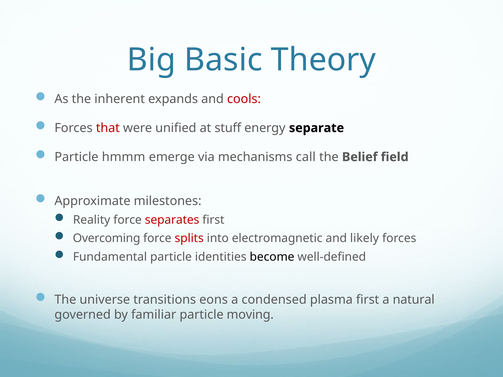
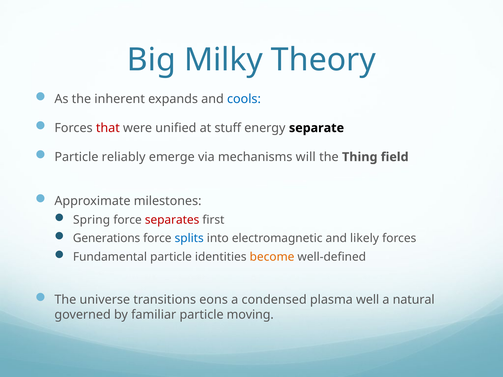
Basic: Basic -> Milky (223, 60)
cools colour: red -> blue (244, 99)
hmmm: hmmm -> reliably (124, 157)
call: call -> will (306, 157)
Belief: Belief -> Thing (360, 157)
Reality: Reality -> Spring (92, 220)
Overcoming: Overcoming -> Generations (107, 239)
splits colour: red -> blue (189, 239)
become colour: black -> orange (272, 257)
plasma first: first -> well (368, 300)
